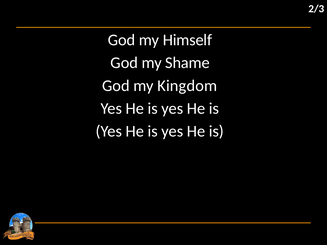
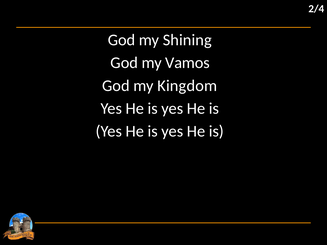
2/3: 2/3 -> 2/4 (316, 9)
Himself: Himself -> Shining (187, 40)
Shame: Shame -> Vamos (187, 63)
